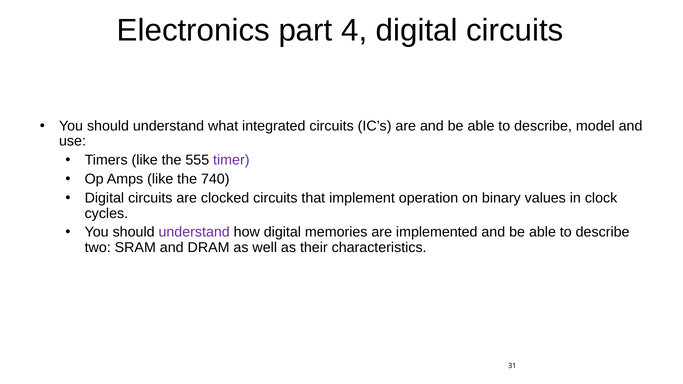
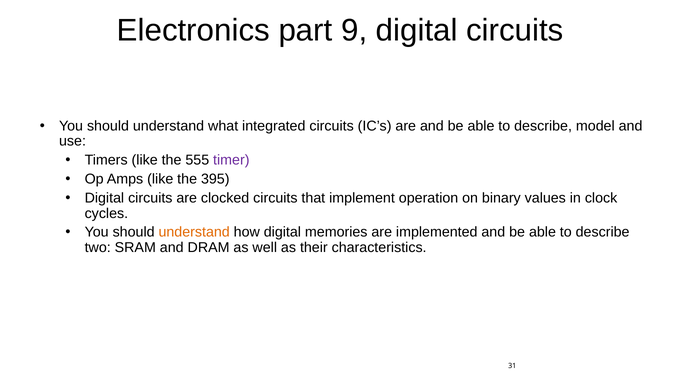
4: 4 -> 9 (354, 31)
740: 740 -> 395 (215, 179)
understand colour: purple -> orange (194, 232)
